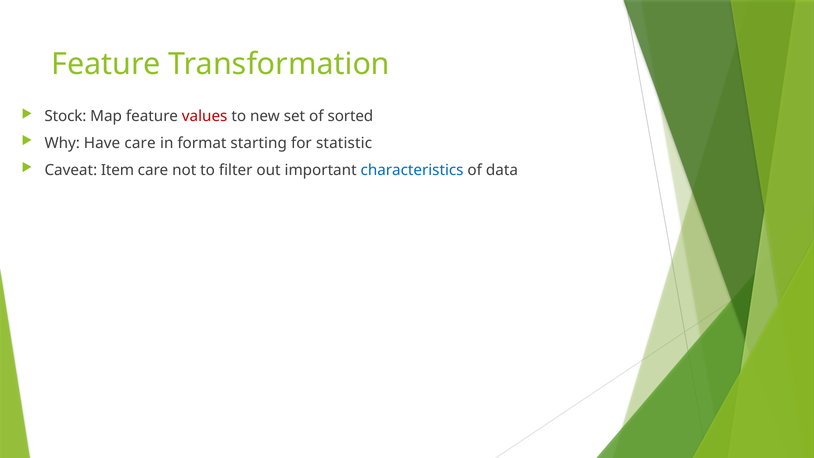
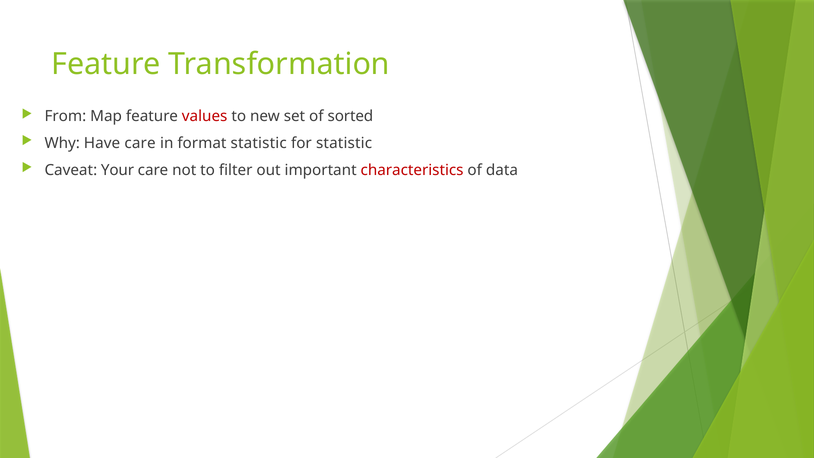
Stock: Stock -> From (65, 116)
format starting: starting -> statistic (259, 143)
Item: Item -> Your (118, 170)
characteristics colour: blue -> red (412, 170)
